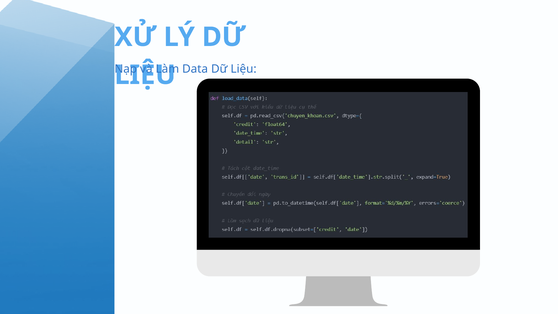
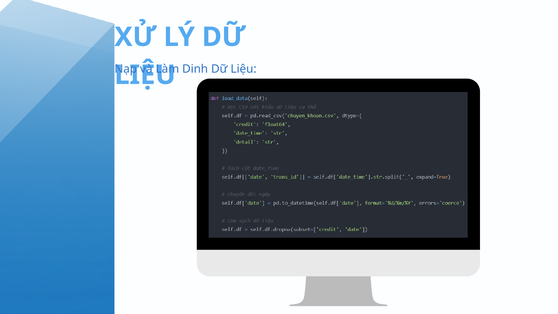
Data: Data -> Dinh (195, 69)
